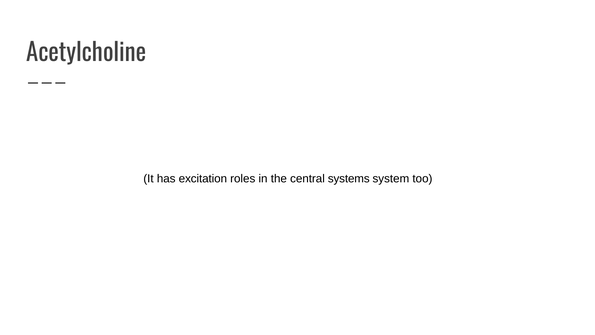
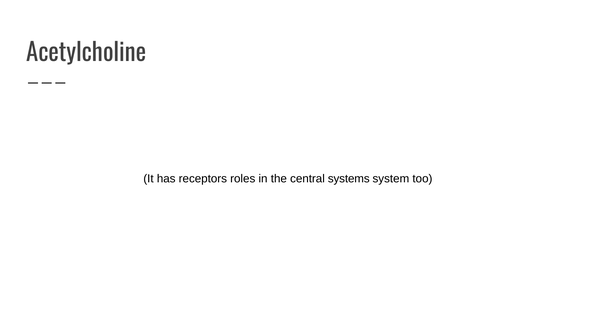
excitation: excitation -> receptors (203, 178)
